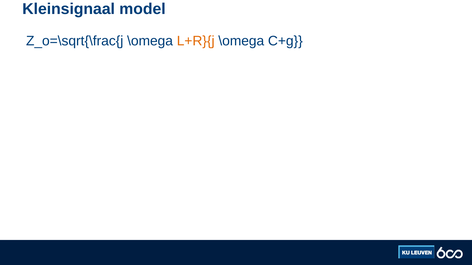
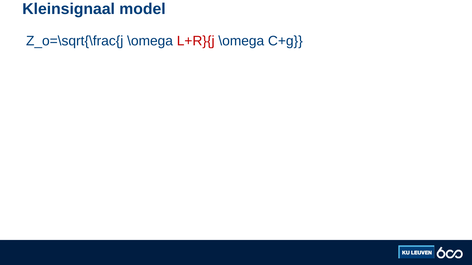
L+R}{j colour: orange -> red (196, 41)
